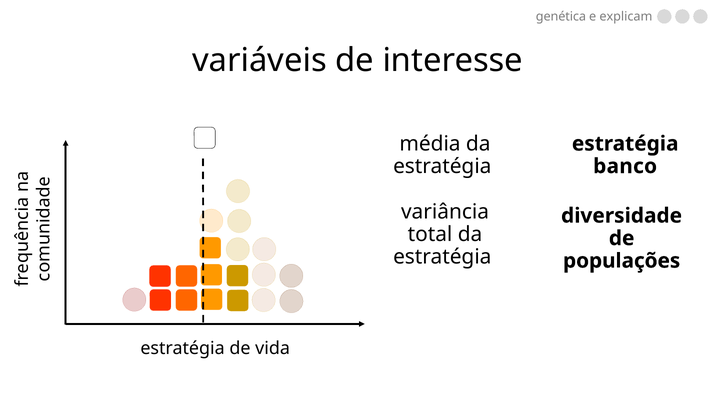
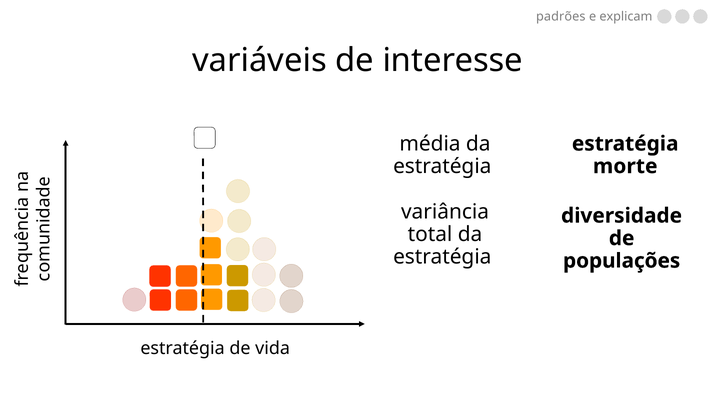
genética: genética -> padrões (561, 17)
banco: banco -> morte (625, 166)
